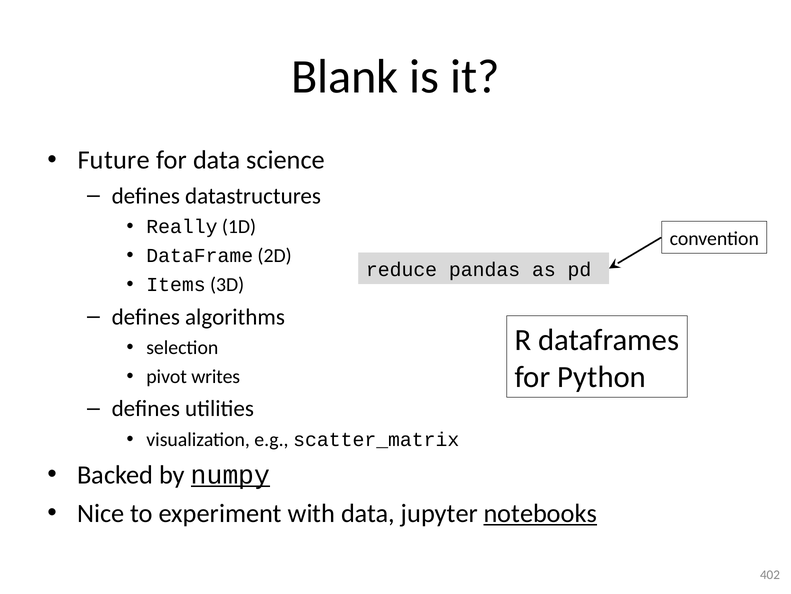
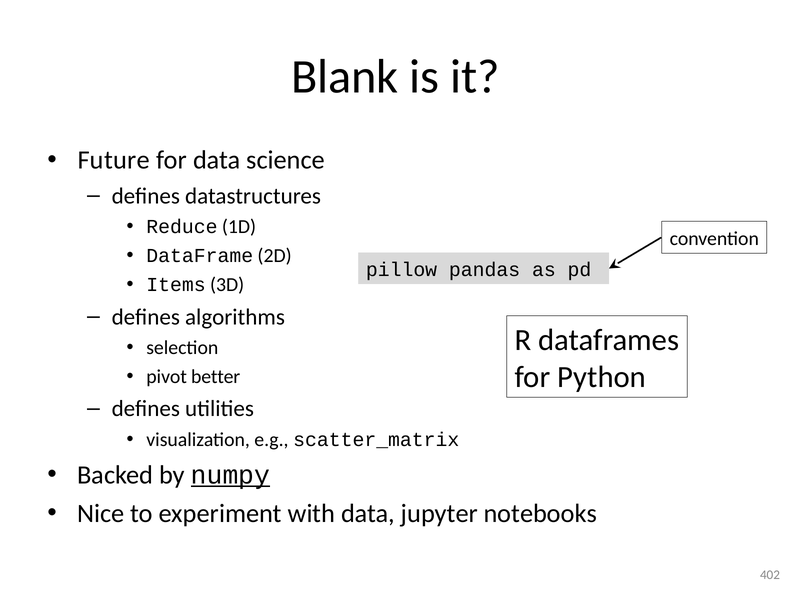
Really: Really -> Reduce (182, 226)
reduce: reduce -> pillow (402, 269)
writes: writes -> better (216, 376)
notebooks underline: present -> none (540, 513)
